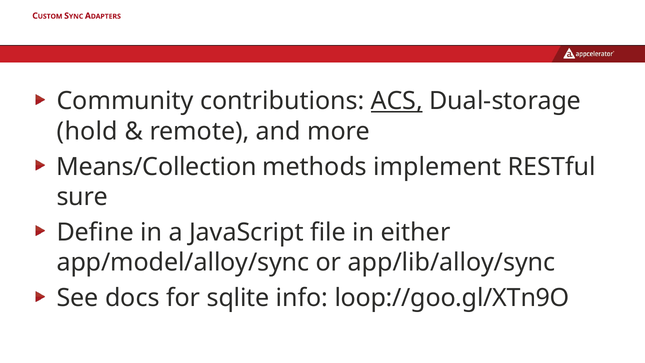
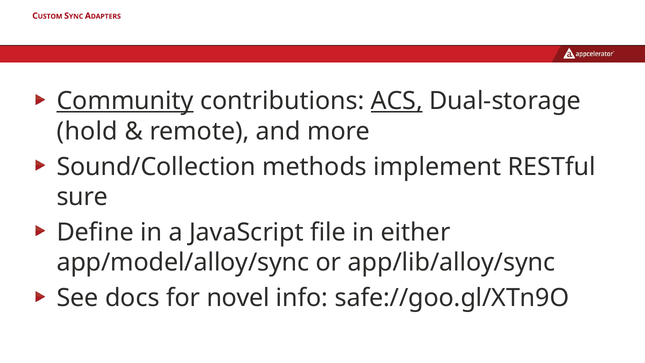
Community underline: none -> present (125, 101)
Means/Collection: Means/Collection -> Sound/Collection (156, 167)
sqlite: sqlite -> novel (238, 298)
loop://goo.gl/XTn9O: loop://goo.gl/XTn9O -> safe://goo.gl/XTn9O (452, 298)
